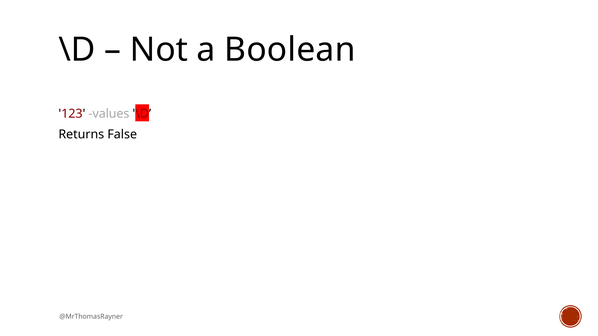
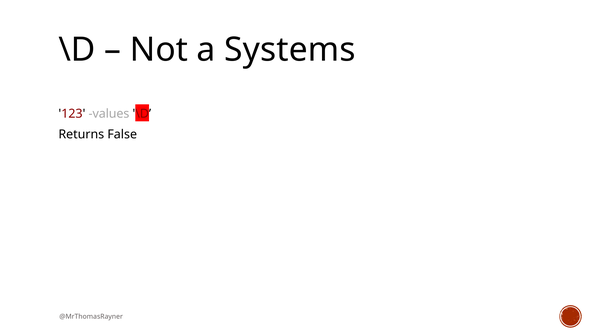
Boolean: Boolean -> Systems (290, 50)
